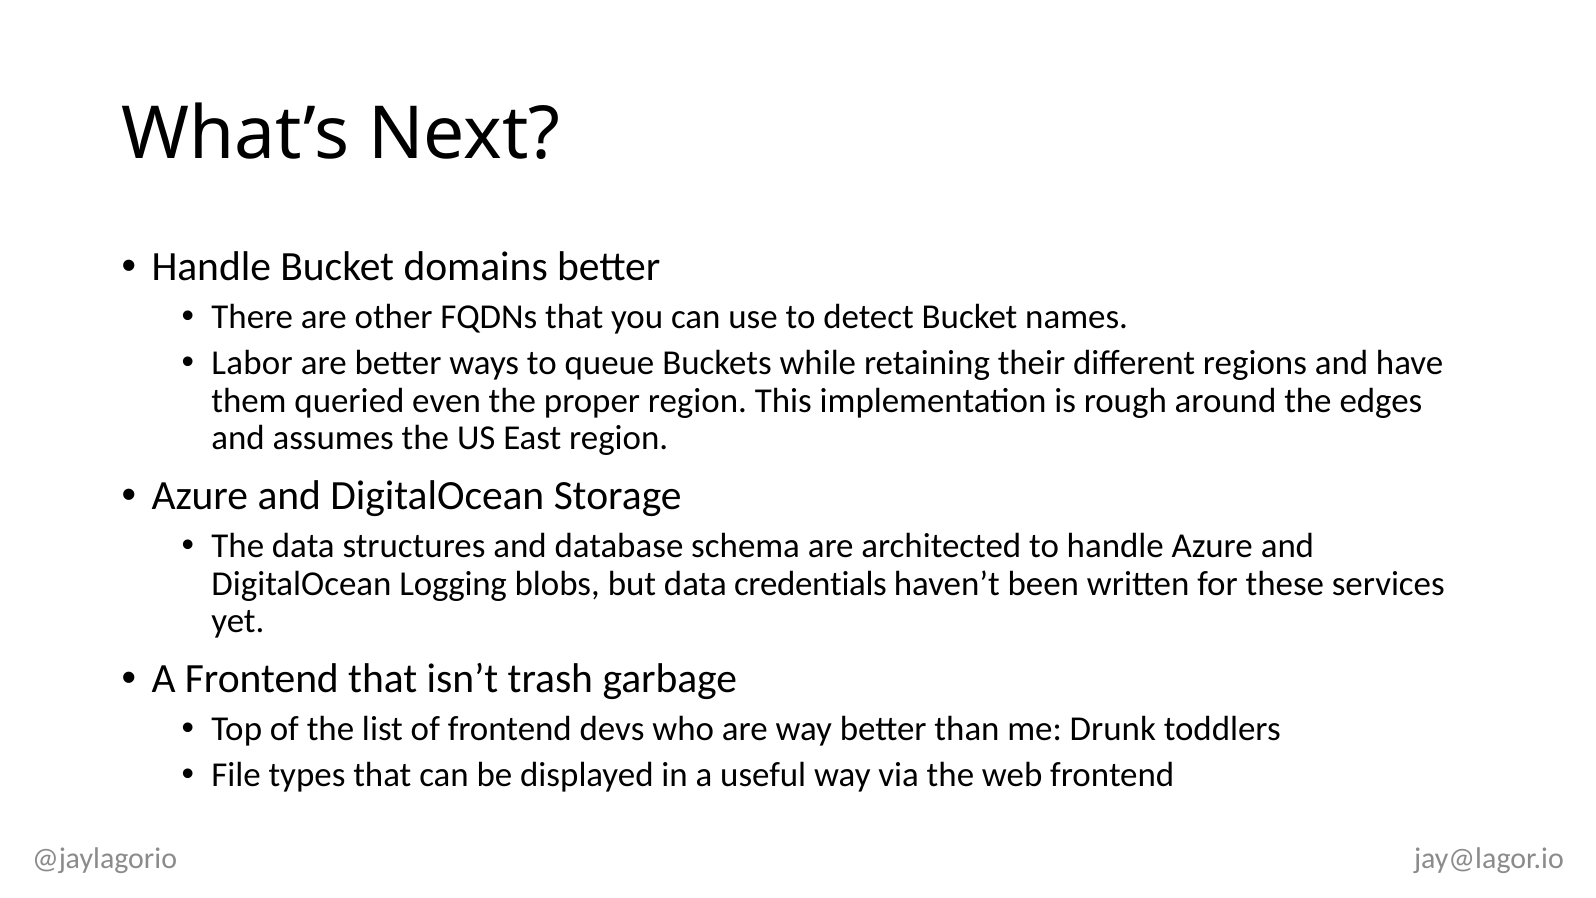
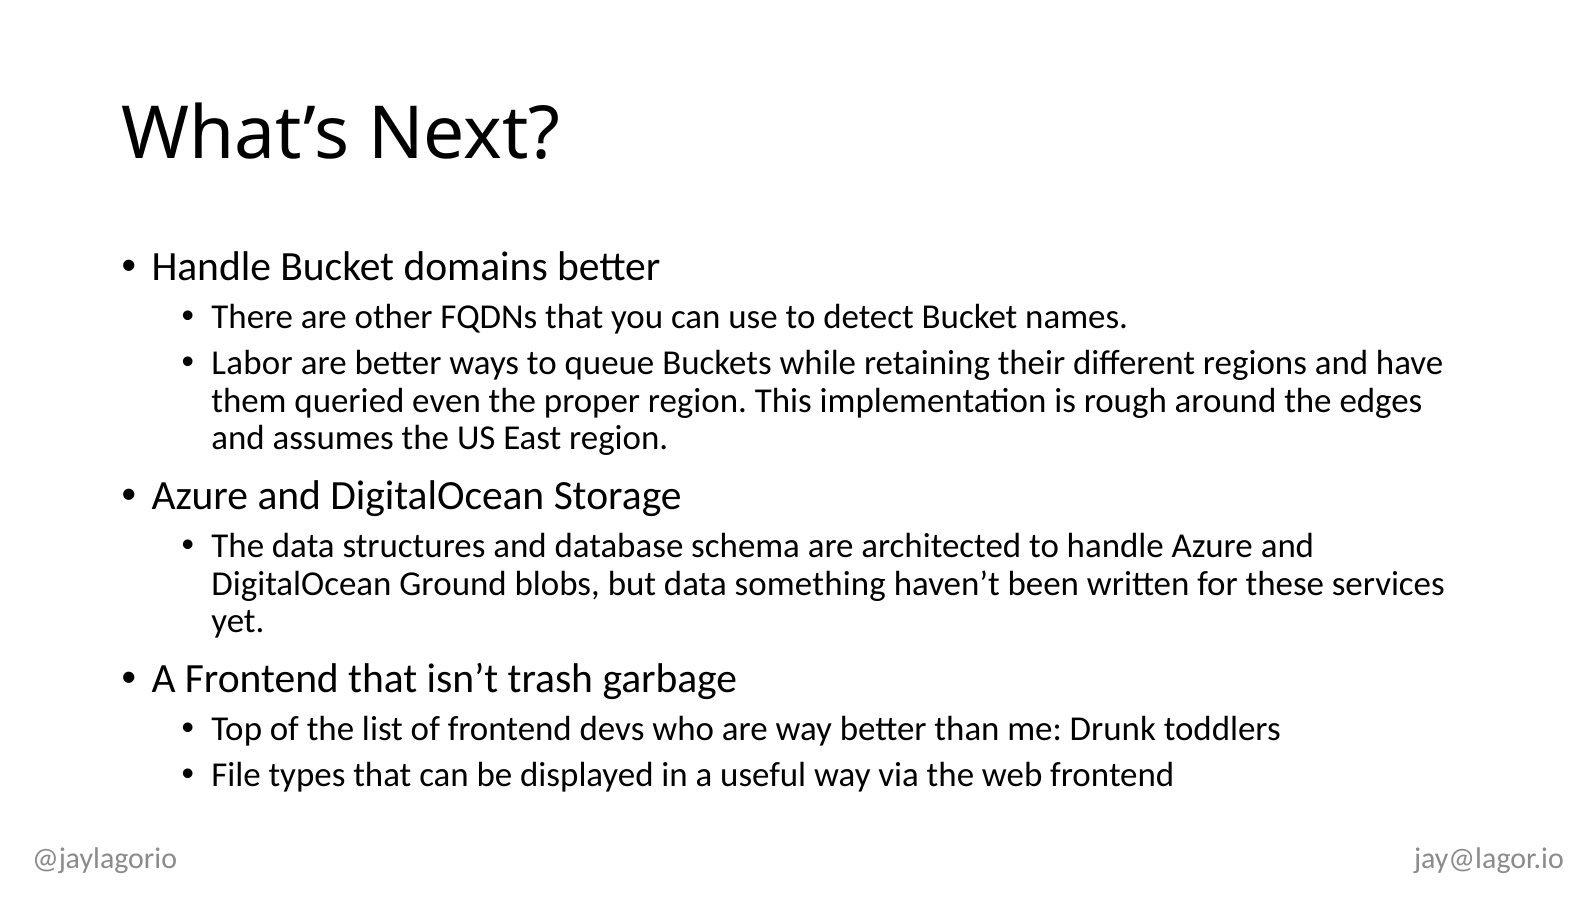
Logging: Logging -> Ground (453, 583)
credentials: credentials -> something (810, 583)
